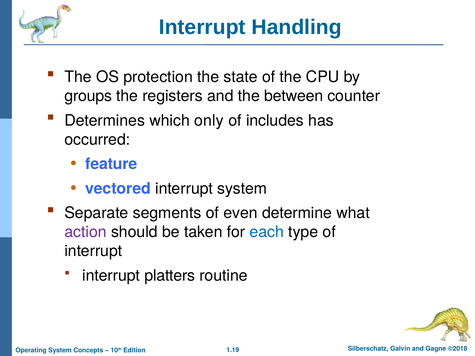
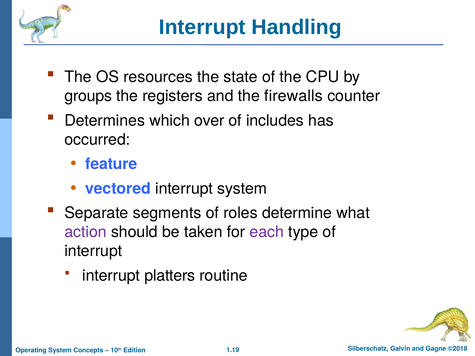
protection: protection -> resources (158, 77)
between: between -> firewalls (294, 96)
only: only -> over (209, 121)
even: even -> roles (241, 213)
each colour: blue -> purple (267, 232)
